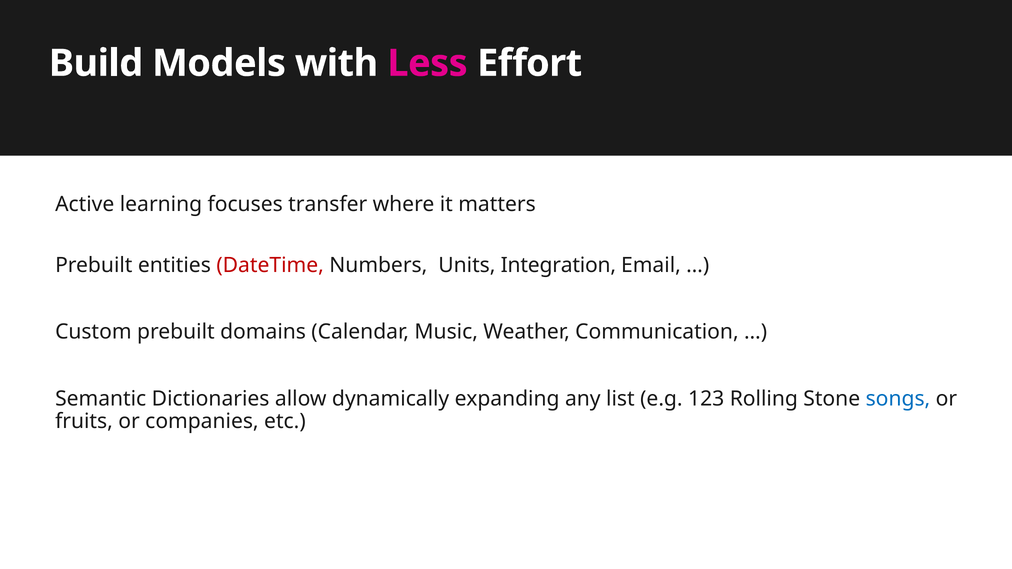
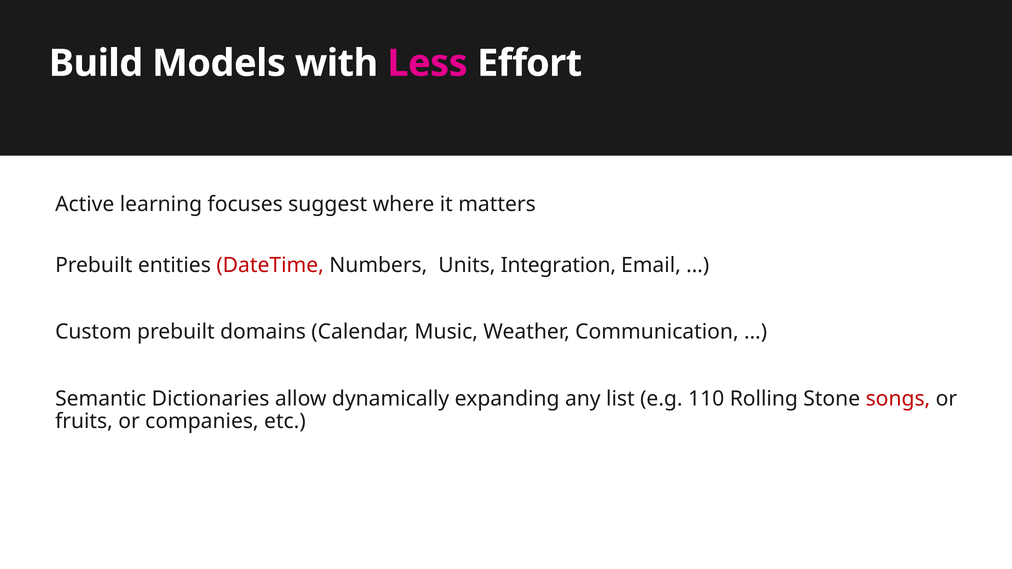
transfer: transfer -> suggest (328, 204)
123: 123 -> 110 (706, 399)
songs colour: blue -> red (898, 399)
